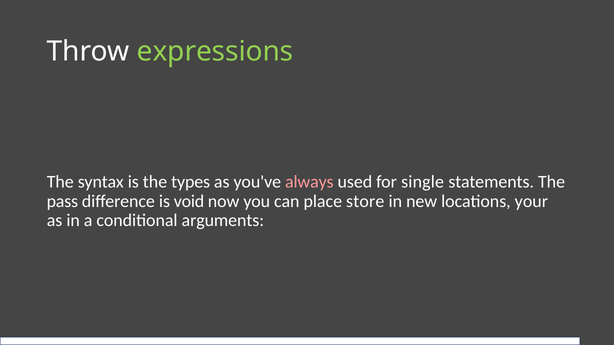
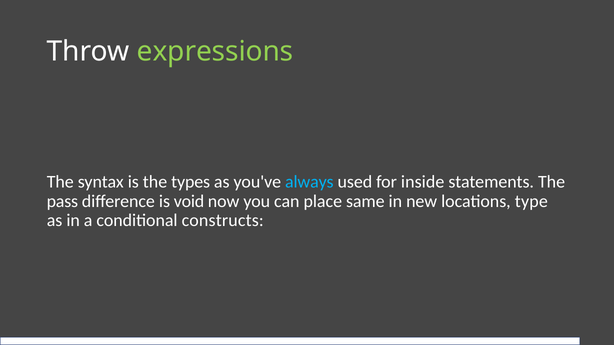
always colour: pink -> light blue (309, 182)
single: single -> inside (423, 182)
store: store -> same (365, 201)
your: your -> type (531, 201)
arguments: arguments -> constructs (223, 221)
